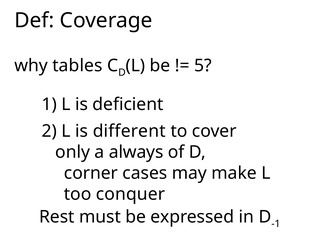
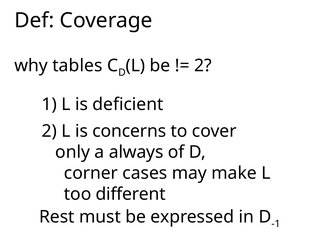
5: 5 -> 2 (203, 66)
different: different -> concerns (129, 131)
conquer: conquer -> different (131, 194)
